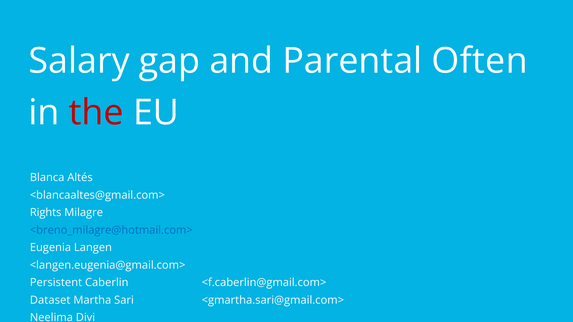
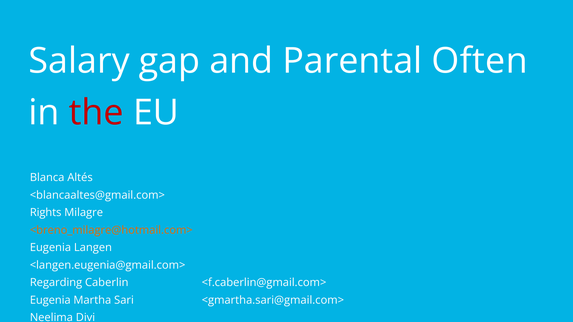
<breno_milagre@hotmail.com> colour: blue -> orange (111, 230)
Persistent: Persistent -> Regarding (56, 283)
Dataset: Dataset -> Eugenia (50, 300)
